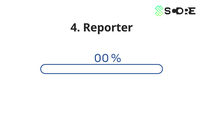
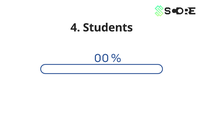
Reporter: Reporter -> Students (108, 28)
